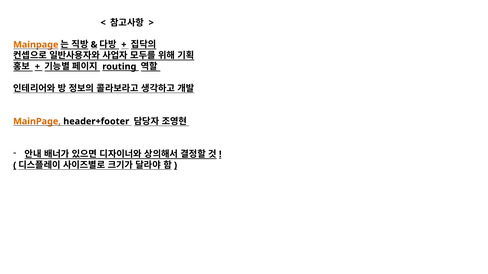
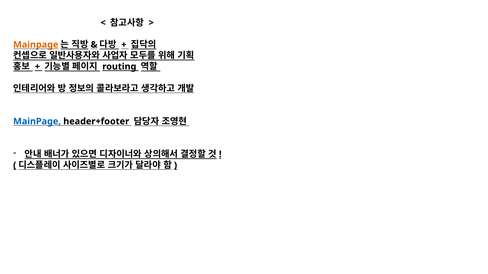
MainPage colour: orange -> blue (37, 122)
